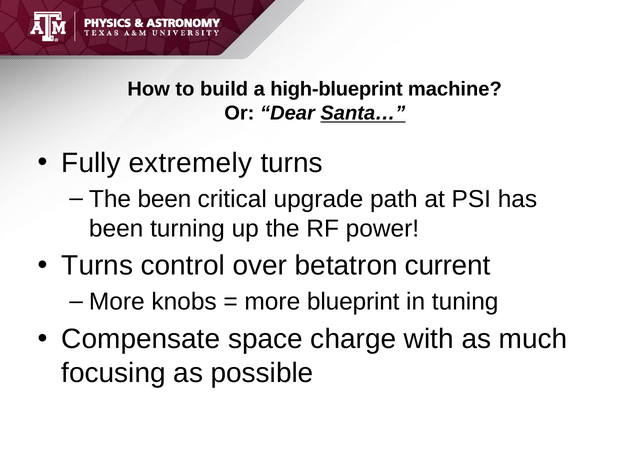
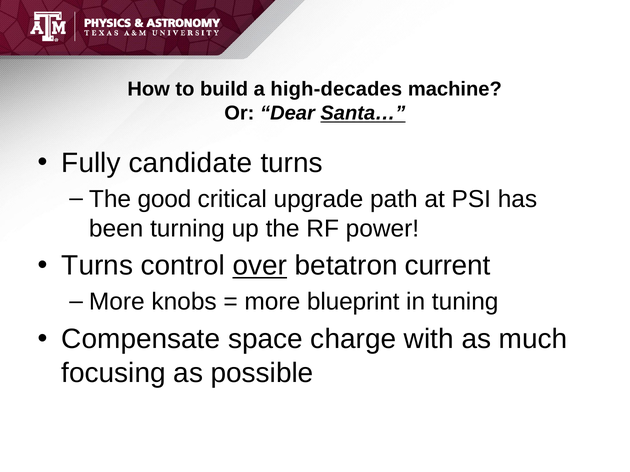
high-blueprint: high-blueprint -> high-decades (336, 89)
extremely: extremely -> candidate (190, 163)
The been: been -> good (164, 199)
over underline: none -> present (260, 266)
